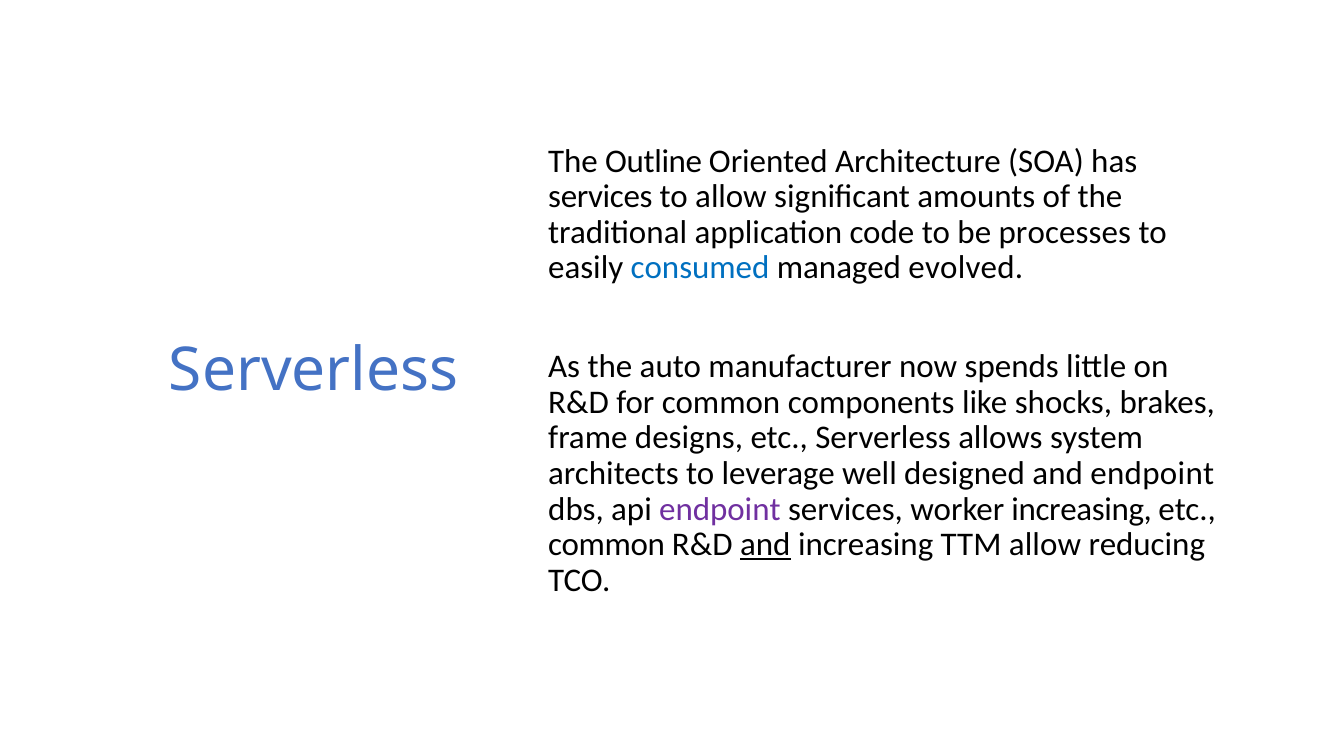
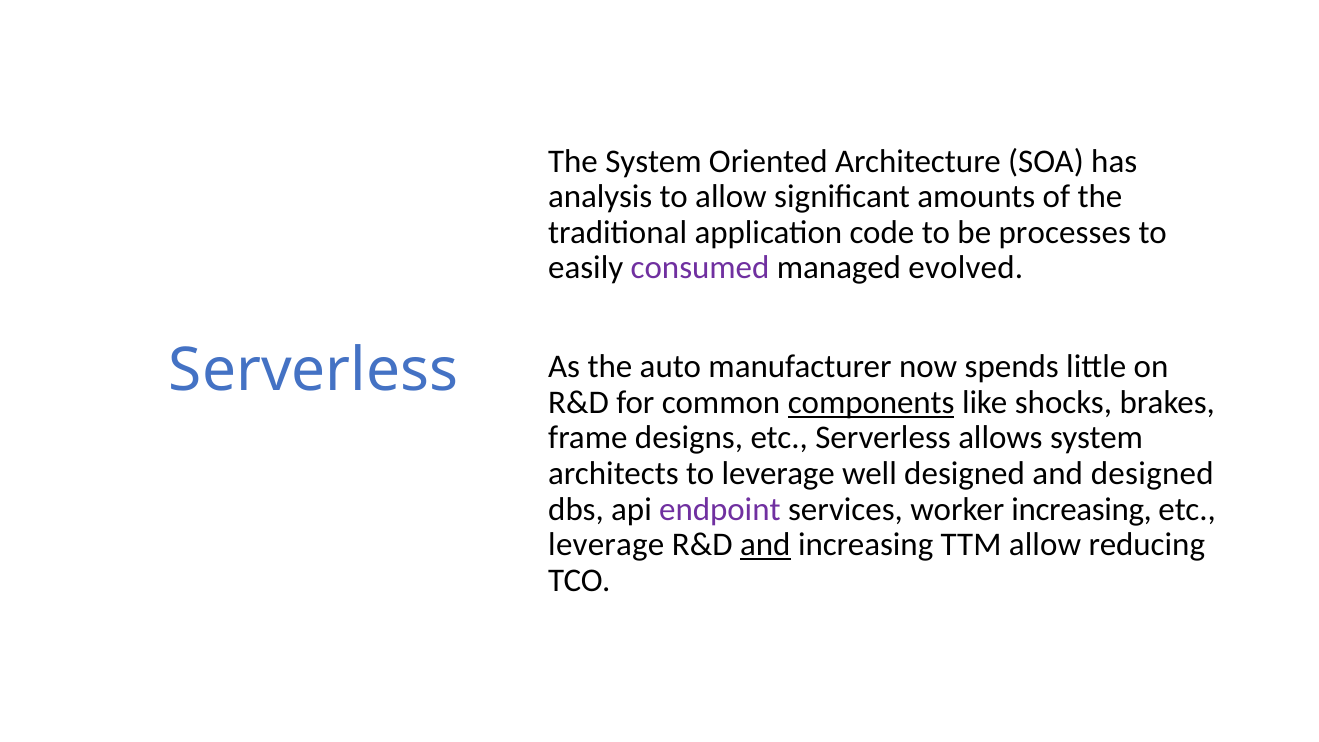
The Outline: Outline -> System (654, 161)
services: services -> analysis (600, 197)
consumed colour: blue -> purple (700, 268)
components underline: none -> present (871, 402)
and endpoint: endpoint -> designed (1152, 473)
common: common -> leverage (606, 545)
